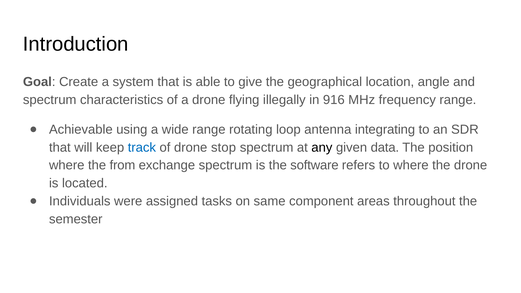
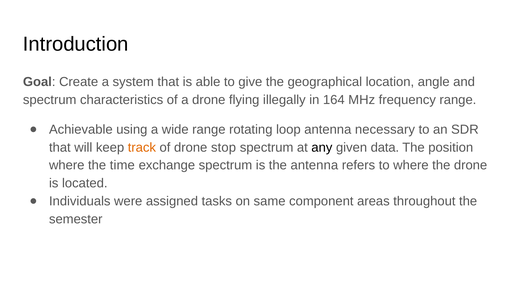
916: 916 -> 164 (334, 100)
integrating: integrating -> necessary (385, 129)
track colour: blue -> orange (142, 147)
from: from -> time (122, 165)
the software: software -> antenna (314, 165)
